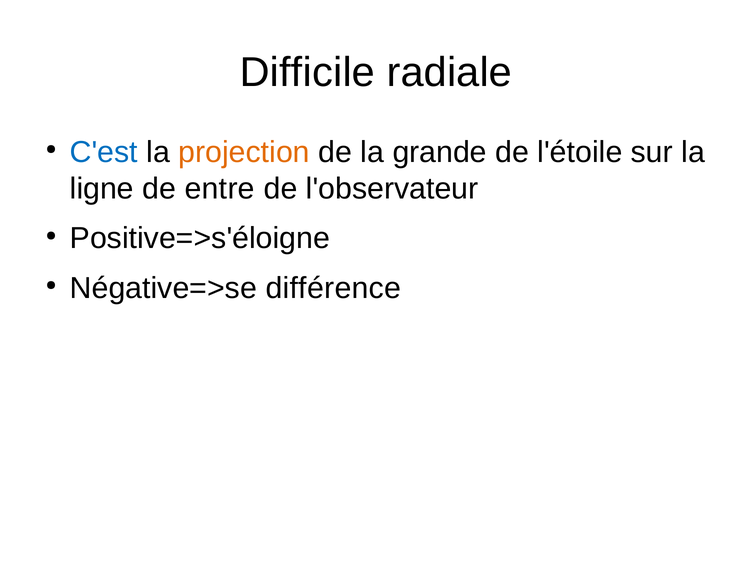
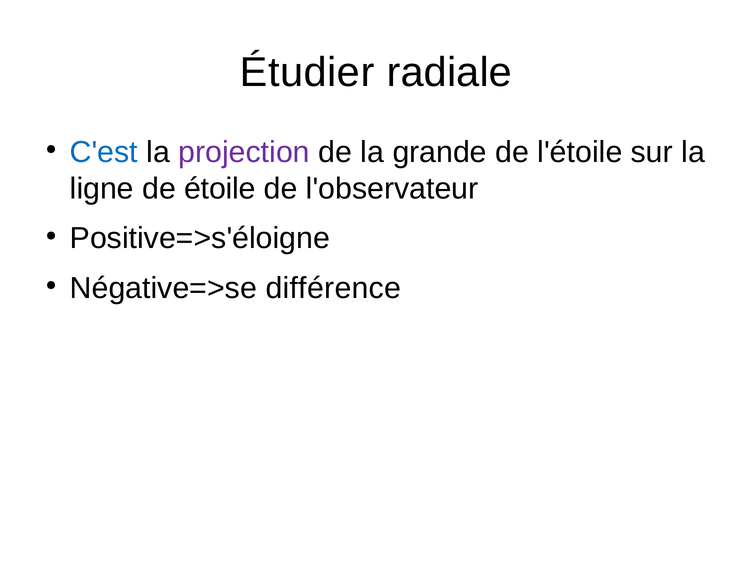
Difficile: Difficile -> Étudier (307, 72)
projection colour: orange -> purple (244, 152)
entre: entre -> étoile (220, 189)
